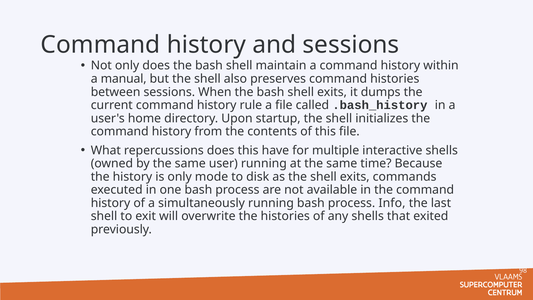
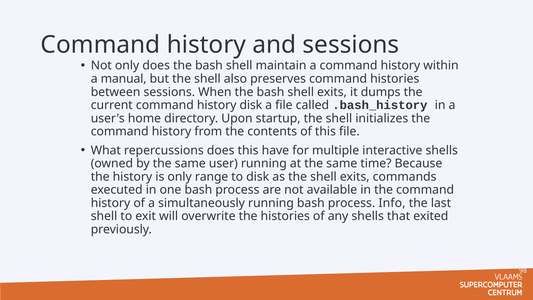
history rule: rule -> disk (251, 105)
mode: mode -> range (212, 177)
